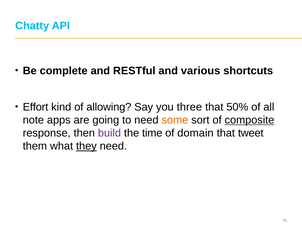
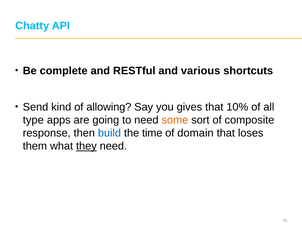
Effort: Effort -> Send (35, 107)
three: three -> gives (189, 107)
50%: 50% -> 10% (237, 107)
note: note -> type (33, 120)
composite underline: present -> none (249, 120)
build colour: purple -> blue (109, 133)
tweet: tweet -> loses (251, 133)
